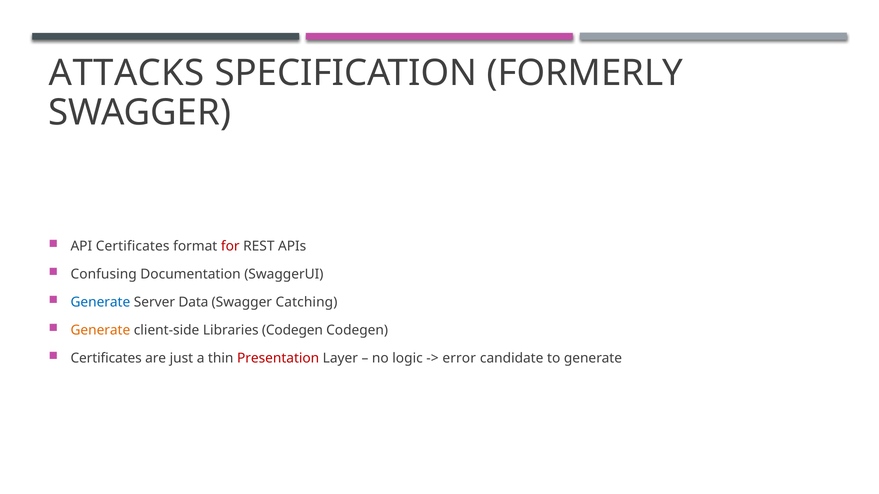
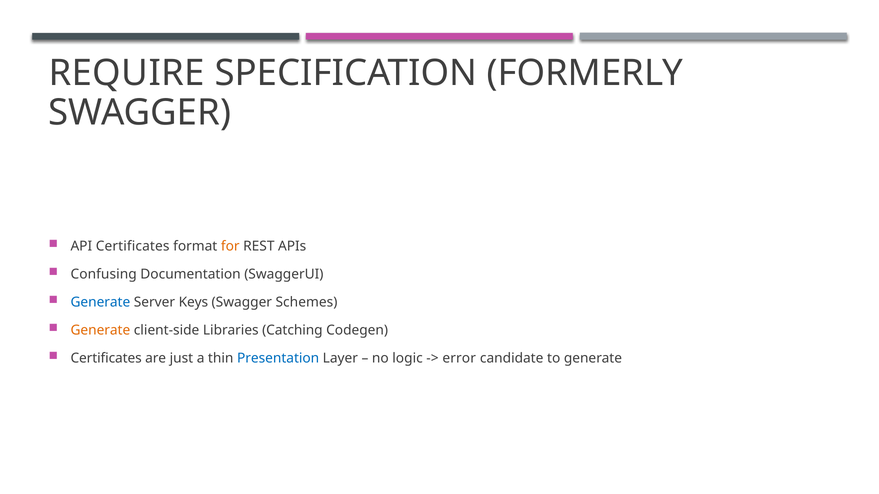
ATTACKS: ATTACKS -> REQUIRE (127, 73)
for colour: red -> orange (230, 246)
Data: Data -> Keys (193, 302)
Catching: Catching -> Schemes (306, 302)
Libraries Codegen: Codegen -> Catching (292, 330)
Presentation colour: red -> blue (278, 358)
